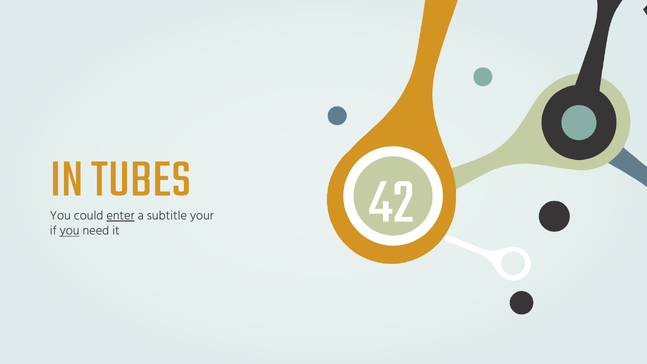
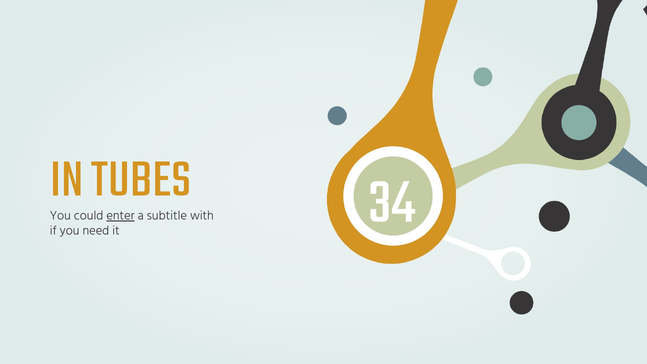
your: your -> with (202, 216)
you underline: present -> none (70, 231)
42: 42 -> 34 (392, 200)
